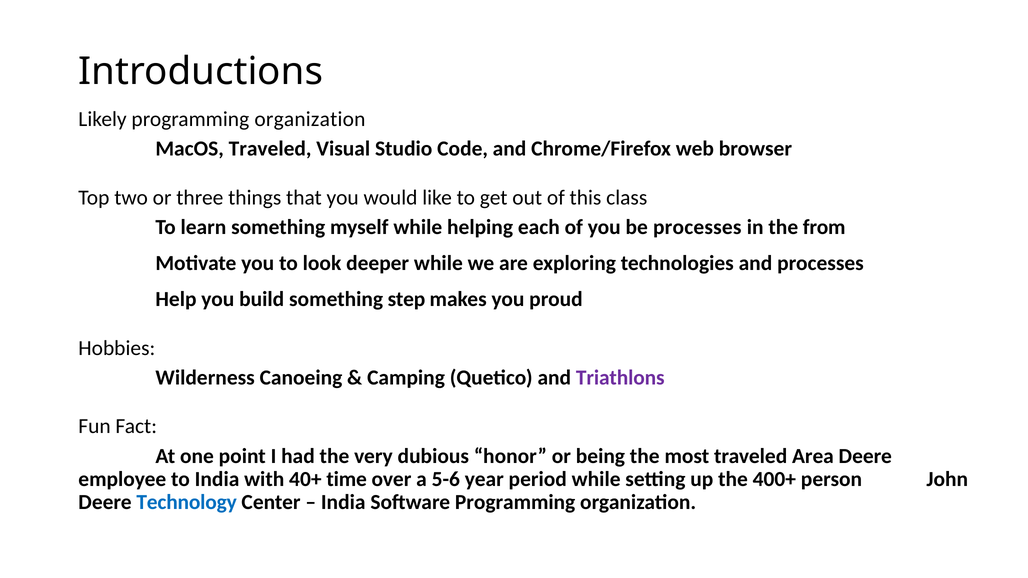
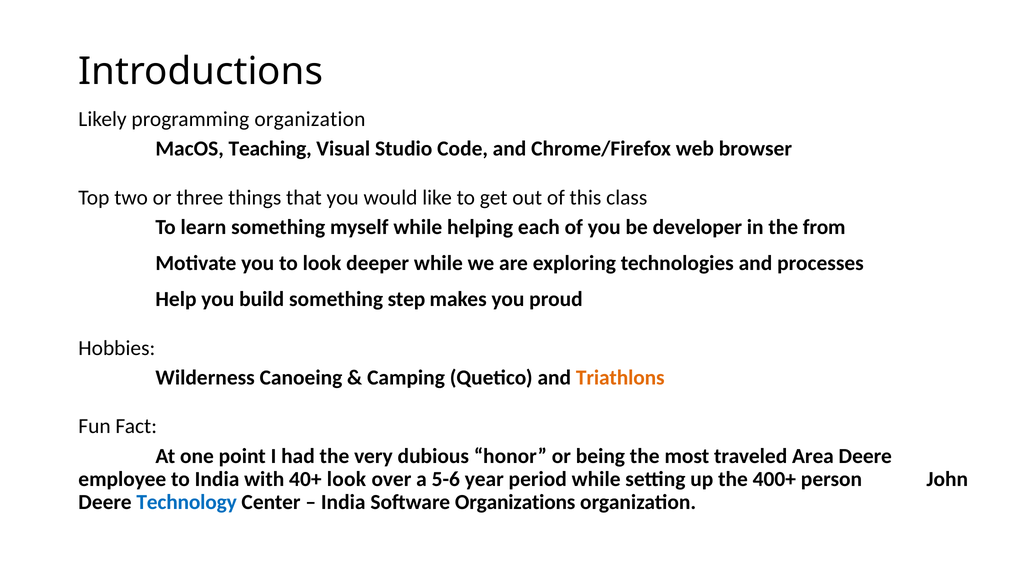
MacOS Traveled: Traveled -> Teaching (270, 149)
be processes: processes -> developer (697, 227)
Triathlons colour: purple -> orange (620, 378)
40+ time: time -> look (346, 479)
Software Programming: Programming -> Organizations (515, 503)
